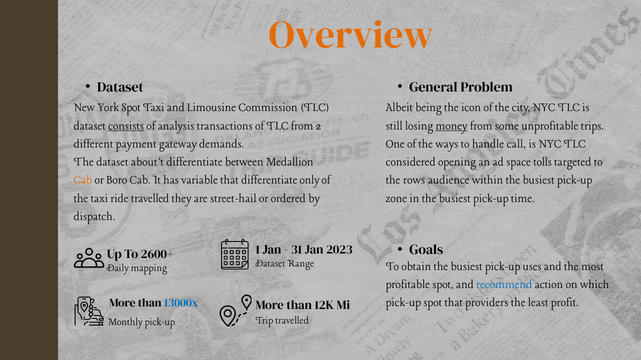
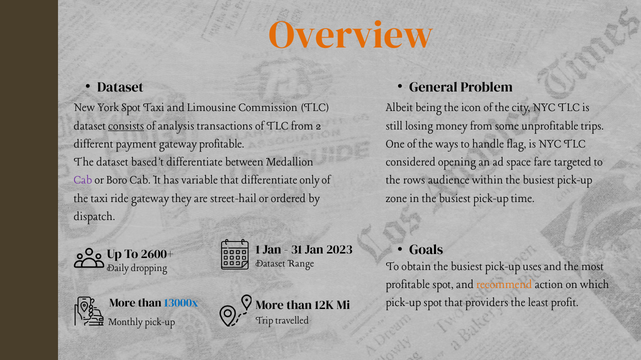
money underline: present -> none (452, 125)
gateway demands: demands -> profitable (222, 144)
call: call -> flag (516, 144)
about’t: about’t -> based’t (147, 162)
tolls: tolls -> fare (542, 162)
Cab colour: orange -> purple (83, 180)
ride travelled: travelled -> gateway (150, 198)
mapping: mapping -> dropping (149, 268)
recommend colour: blue -> orange (504, 284)
